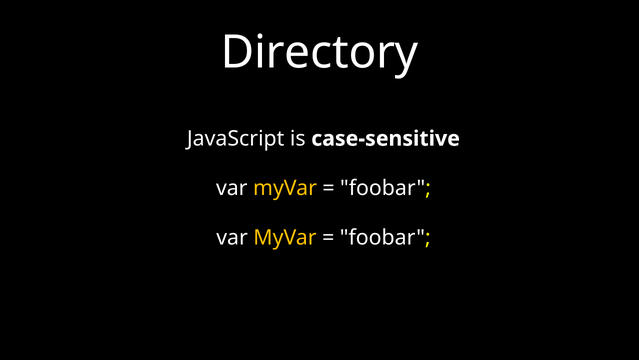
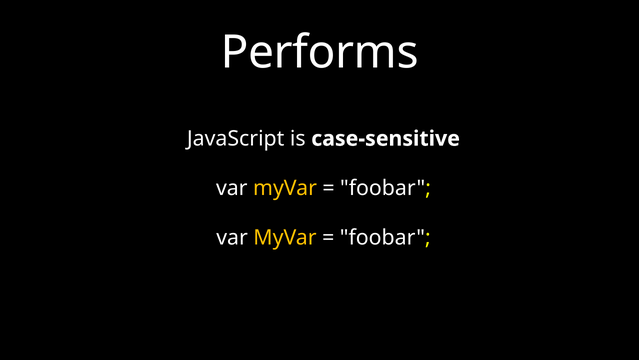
Directory: Directory -> Performs (320, 52)
